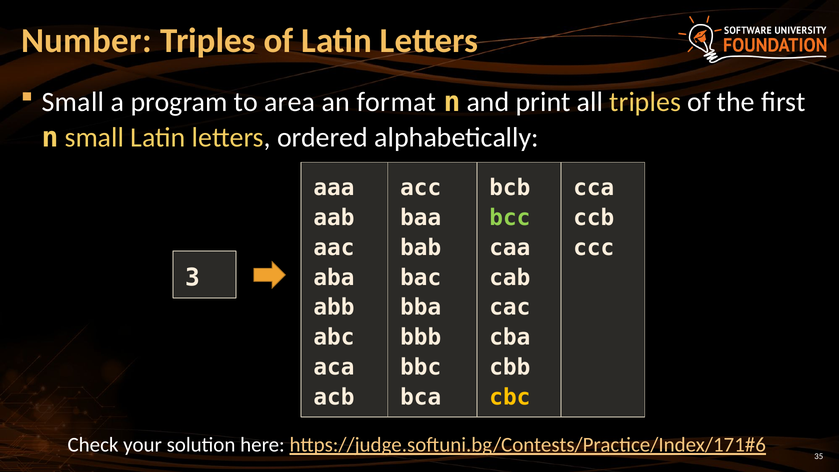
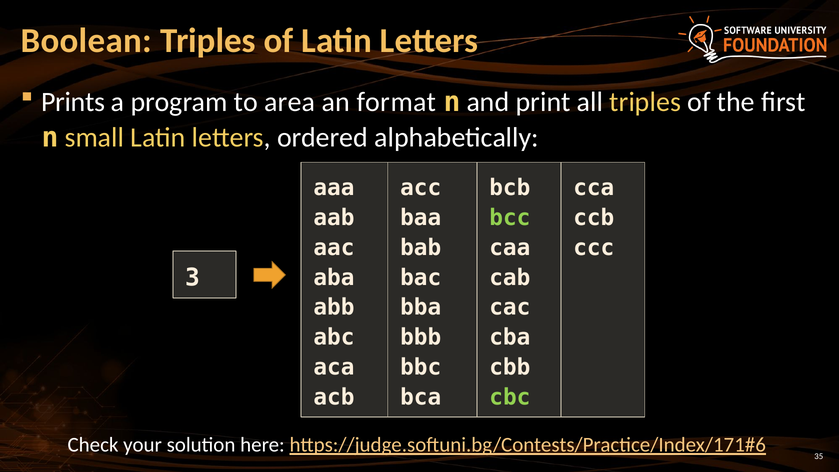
Number: Number -> Boolean (86, 41)
Small: Small -> Prints (73, 102)
cbc colour: yellow -> light green (510, 397)
